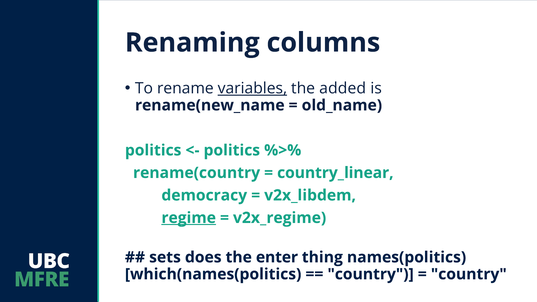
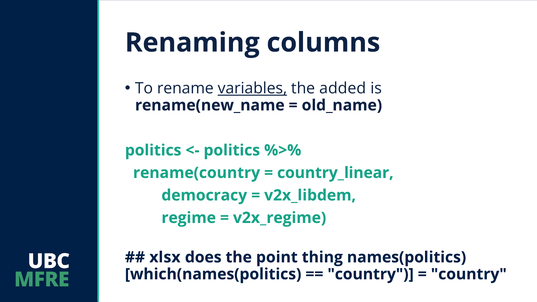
regime underline: present -> none (189, 218)
sets: sets -> xlsx (165, 257)
enter: enter -> point (277, 257)
